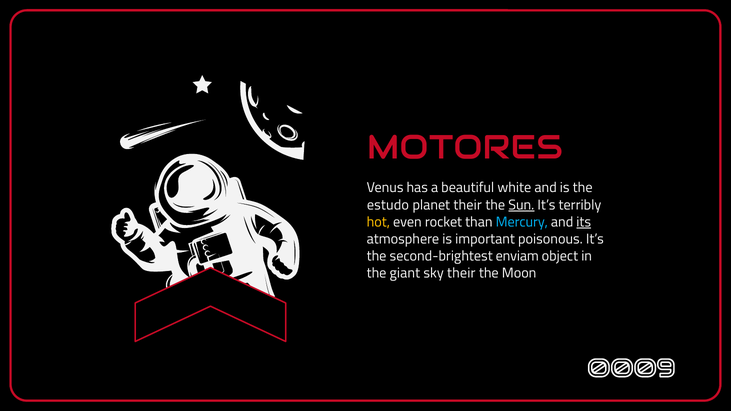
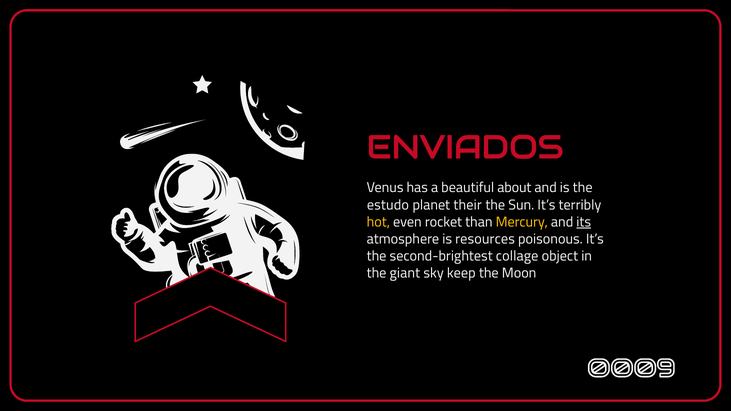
MOTORES: MOTORES -> ENVIADOS (465, 148)
white: white -> about (514, 188)
Sun underline: present -> none (521, 205)
Mercury colour: light blue -> yellow (522, 222)
important: important -> resources (485, 239)
enviam: enviam -> collage (517, 256)
sky their: their -> keep (461, 273)
